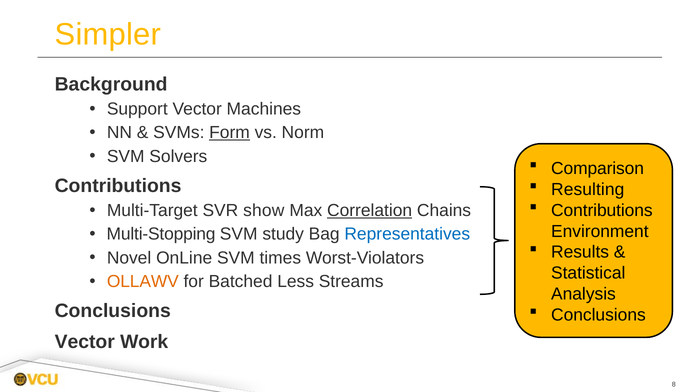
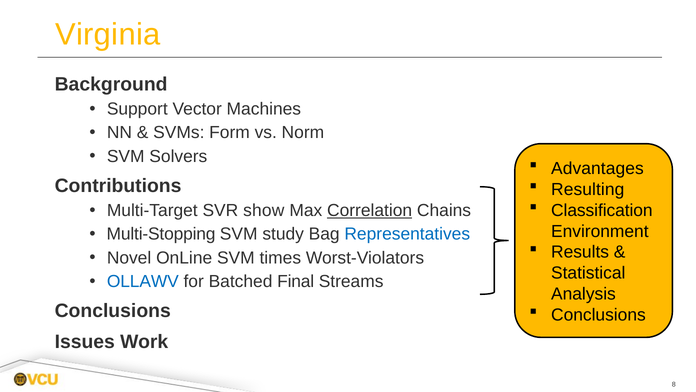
Simpler: Simpler -> Virginia (108, 34)
Form underline: present -> none (230, 133)
Comparison: Comparison -> Advantages (597, 168)
Contributions: Contributions -> Classification (602, 210)
OLLAWV colour: orange -> blue (143, 281)
Less: Less -> Final (296, 281)
Vector: Vector -> Issues (85, 341)
